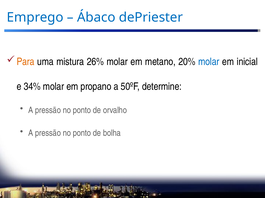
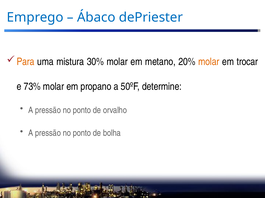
26%: 26% -> 30% (95, 62)
molar colour: blue -> orange (209, 62)
inicial: inicial -> trocar (247, 62)
34%: 34% -> 73% (32, 87)
